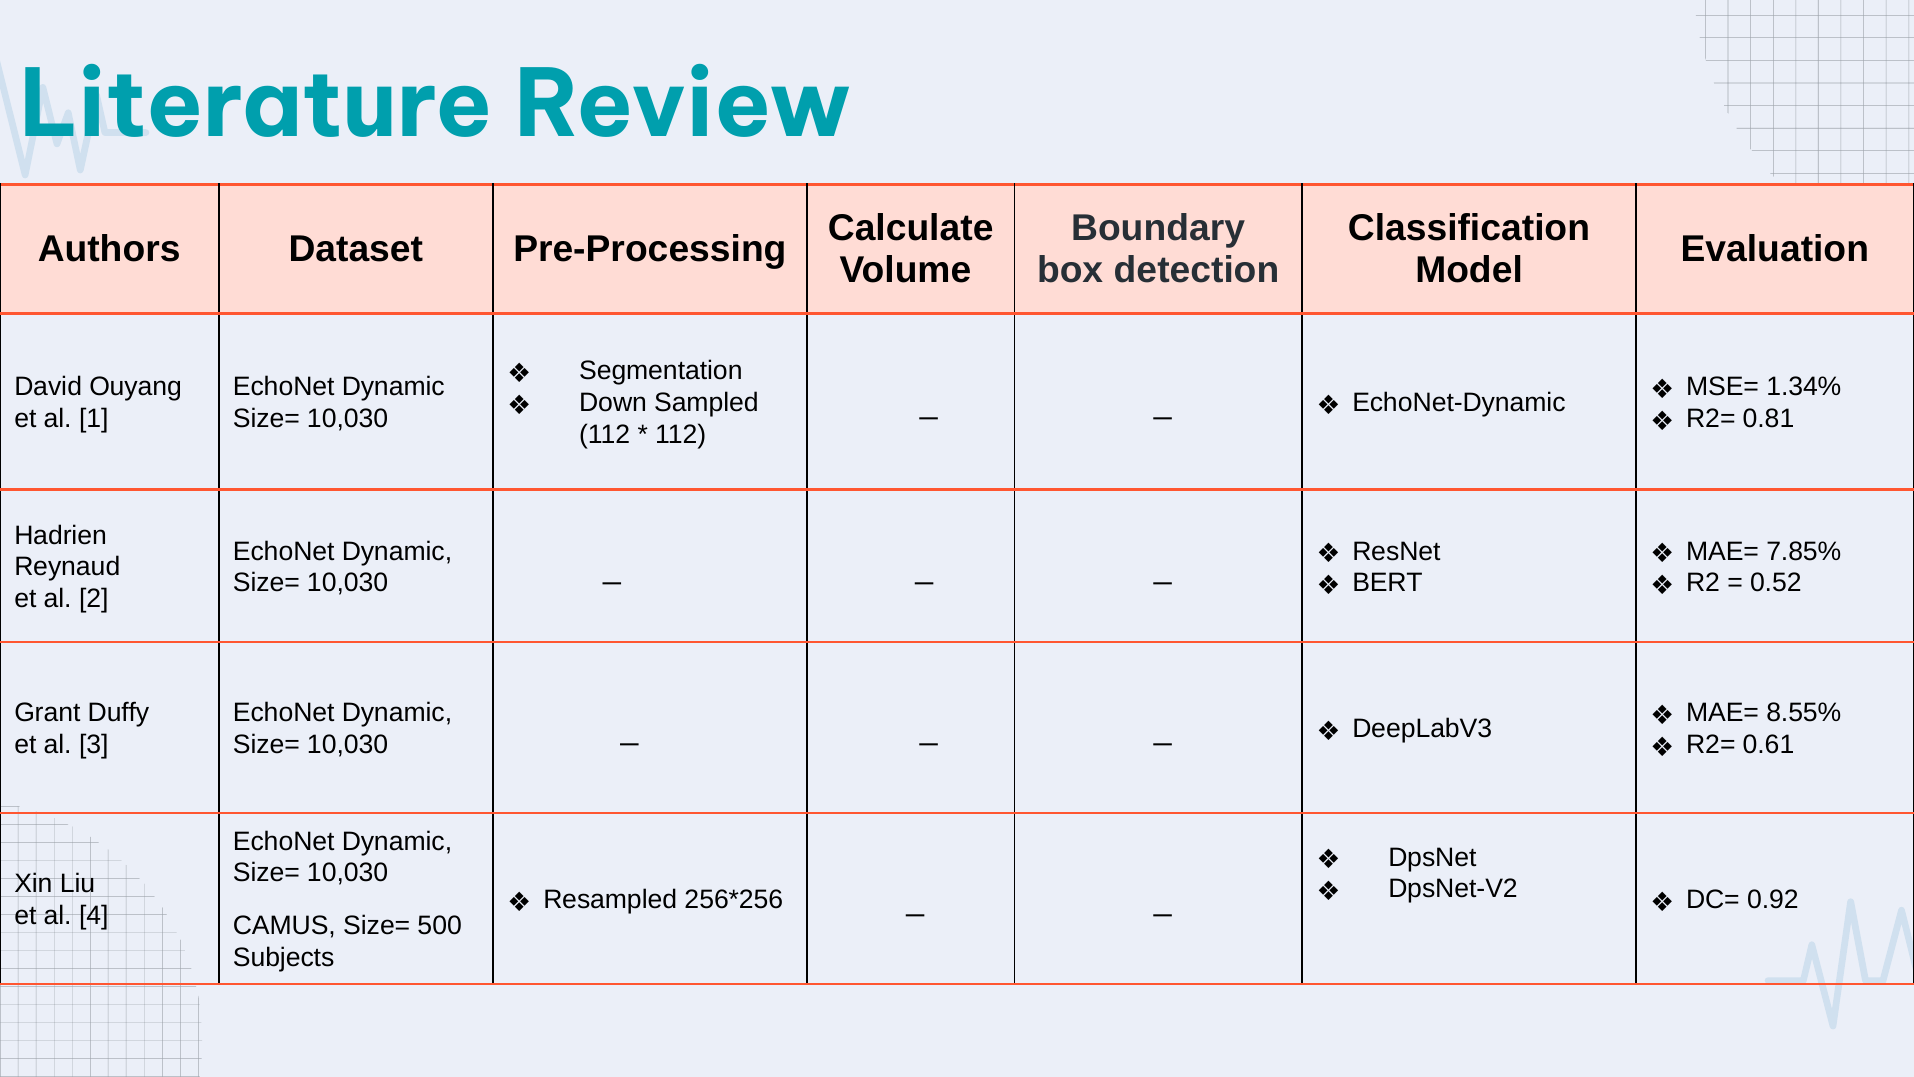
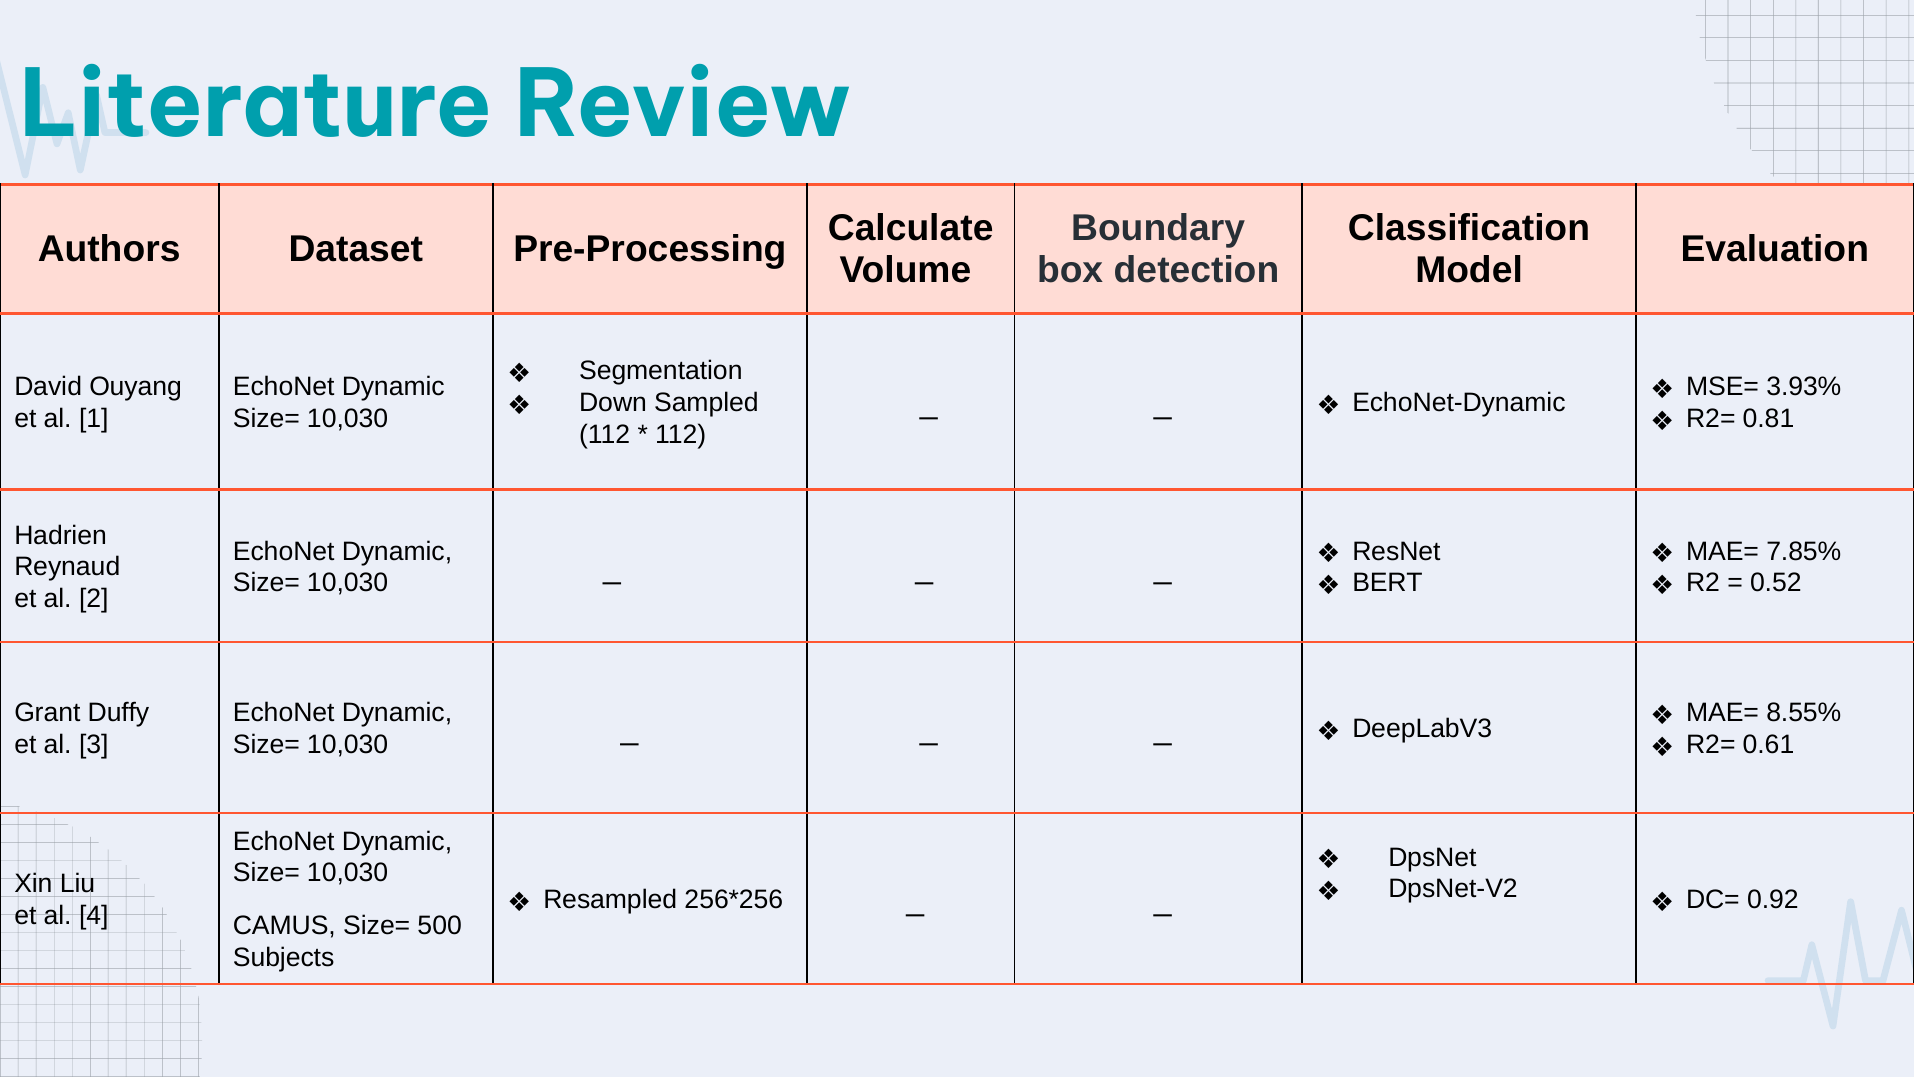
1.34%: 1.34% -> 3.93% (1804, 387)
